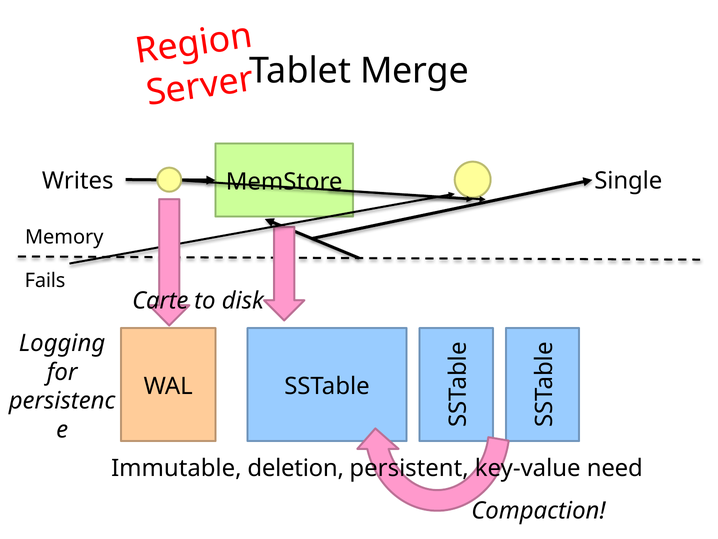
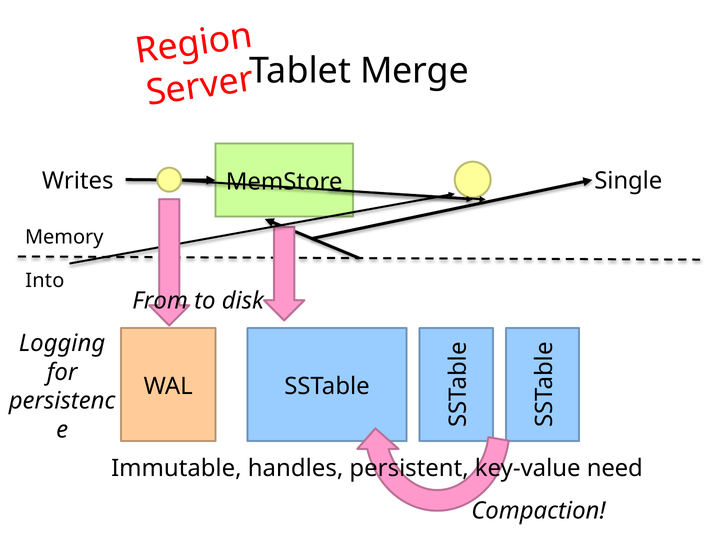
Fails: Fails -> Into (45, 280)
Carte: Carte -> From (160, 301)
deletion: deletion -> handles (296, 468)
